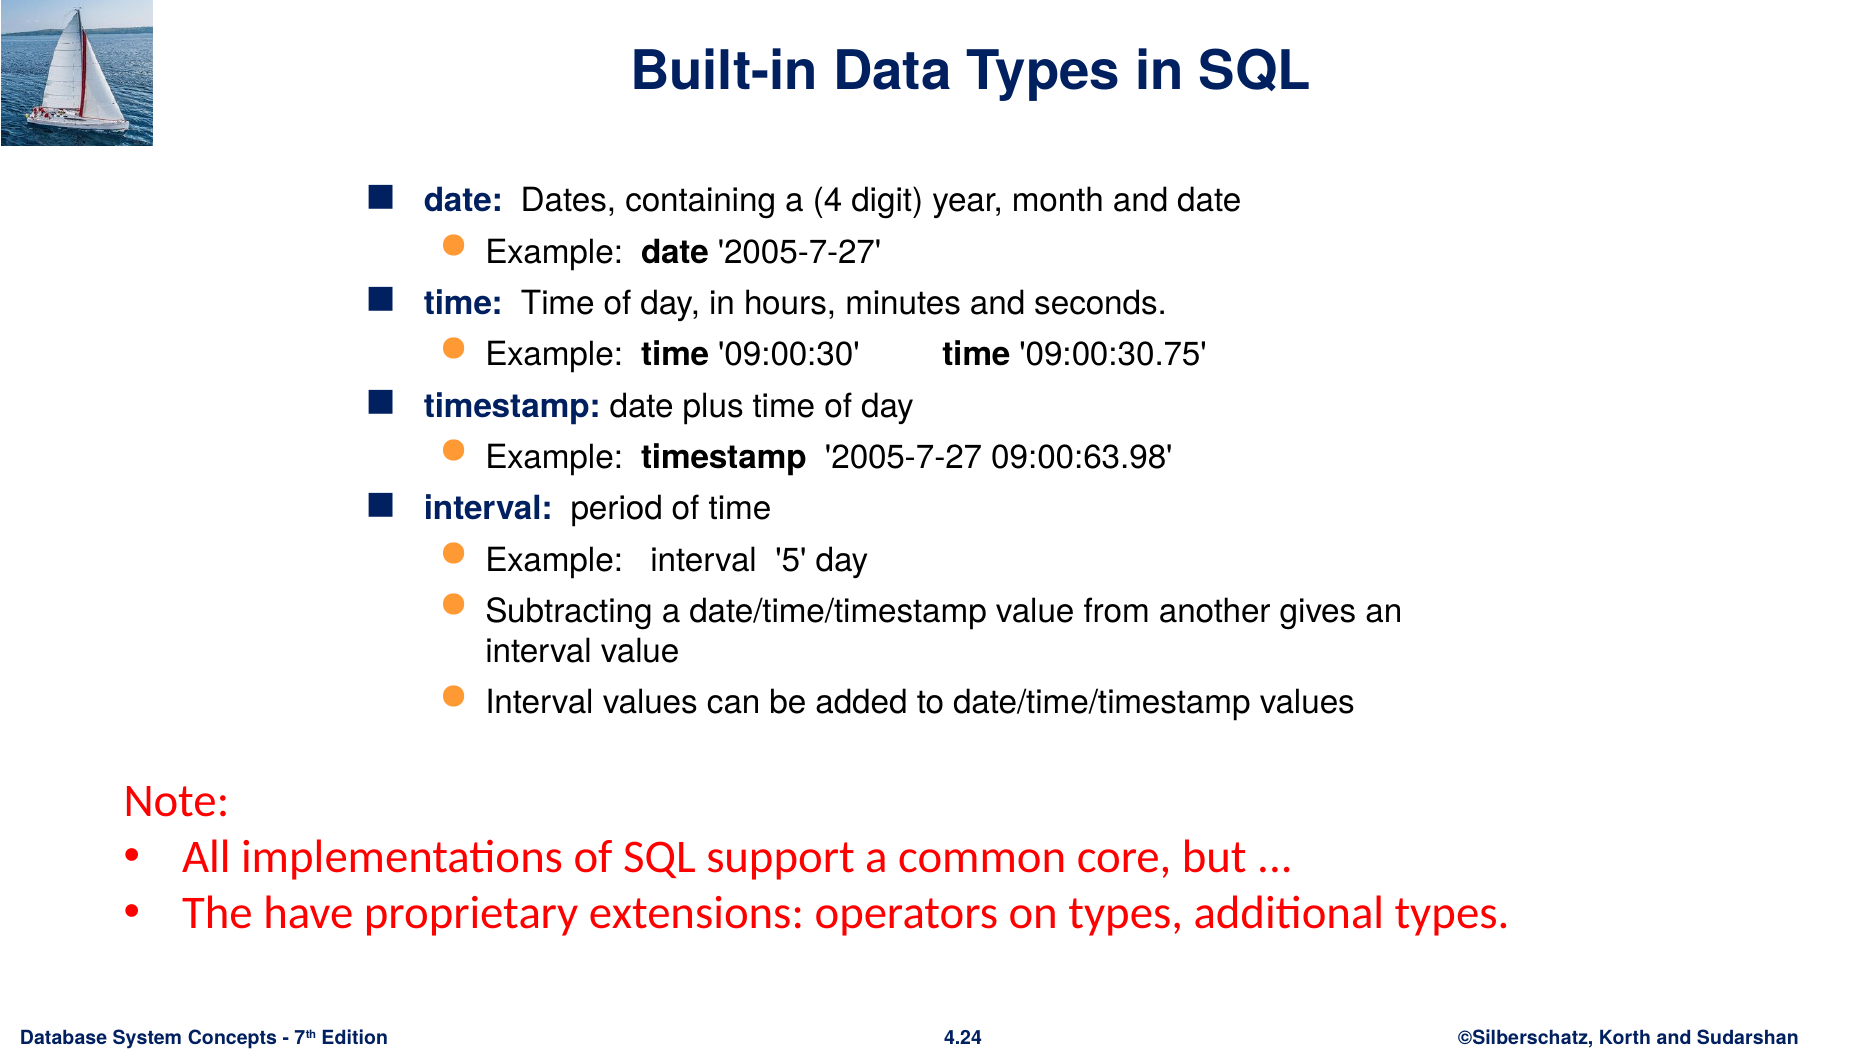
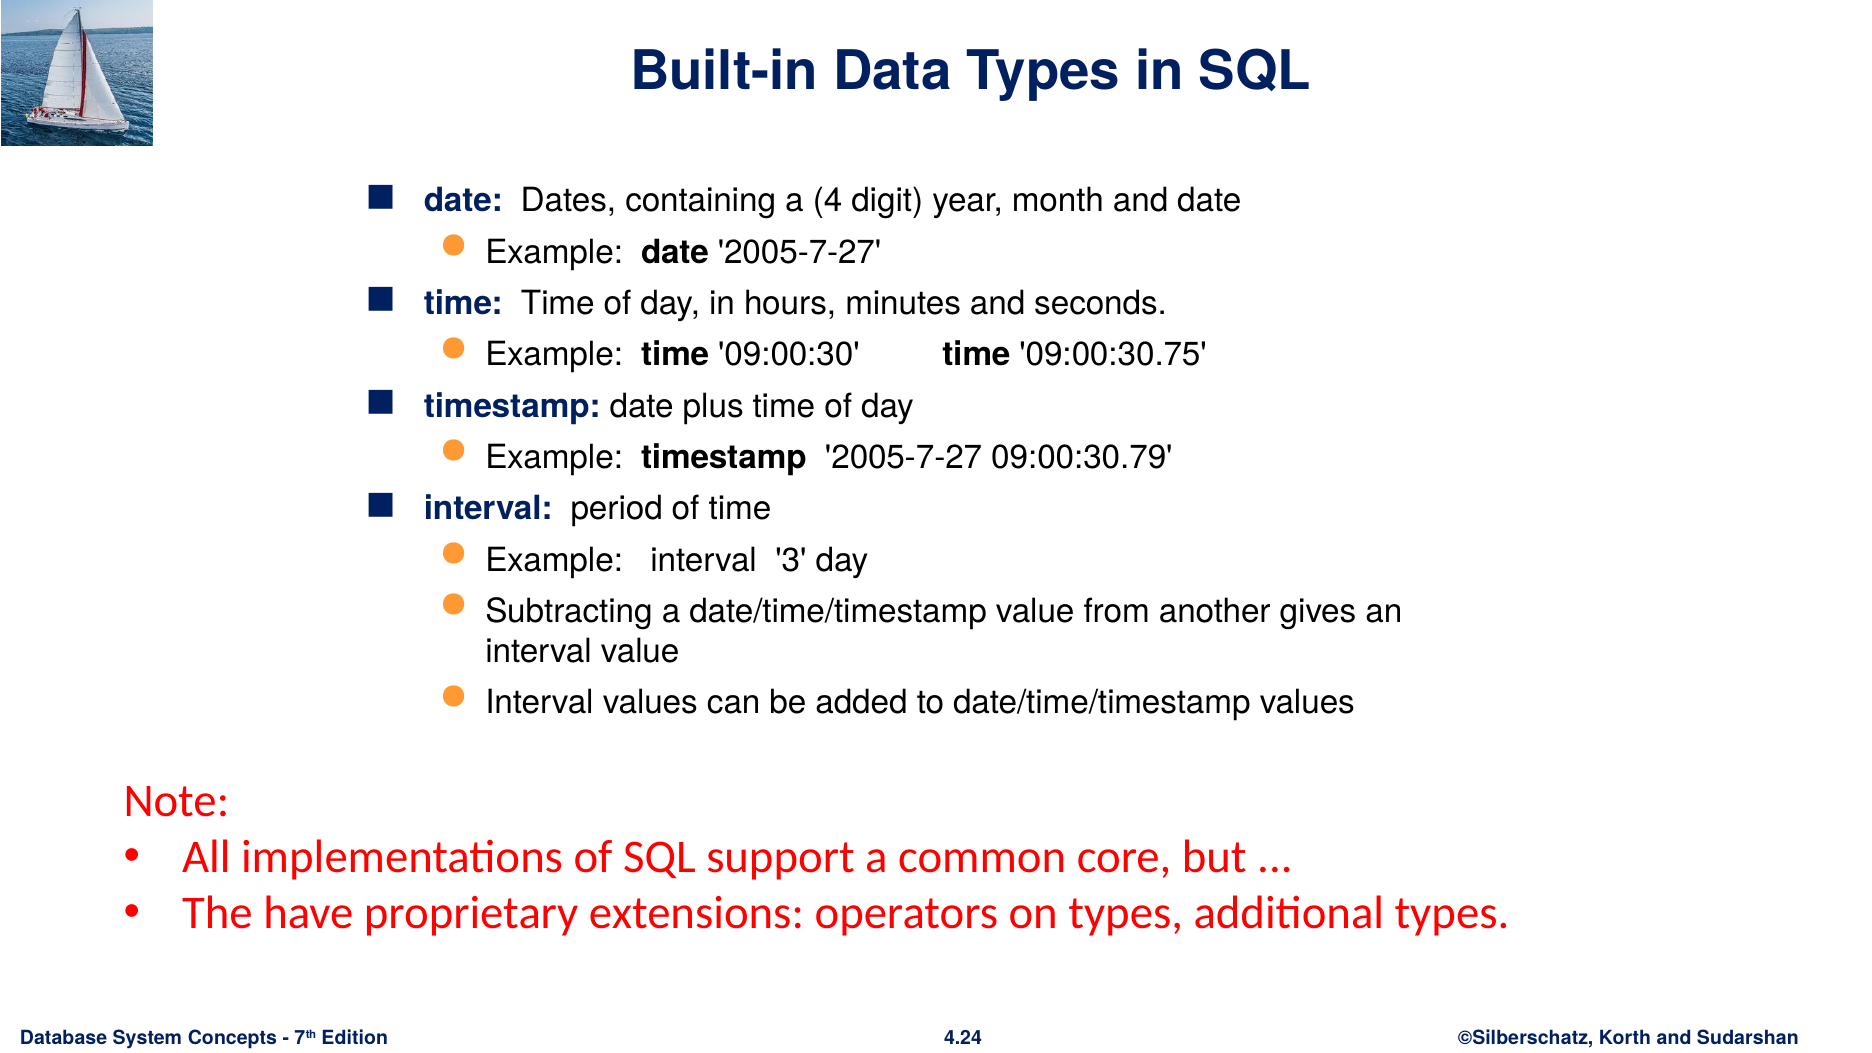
09:00:63.98: 09:00:63.98 -> 09:00:30.79 (1082, 458)
5: 5 -> 3 (791, 560)
